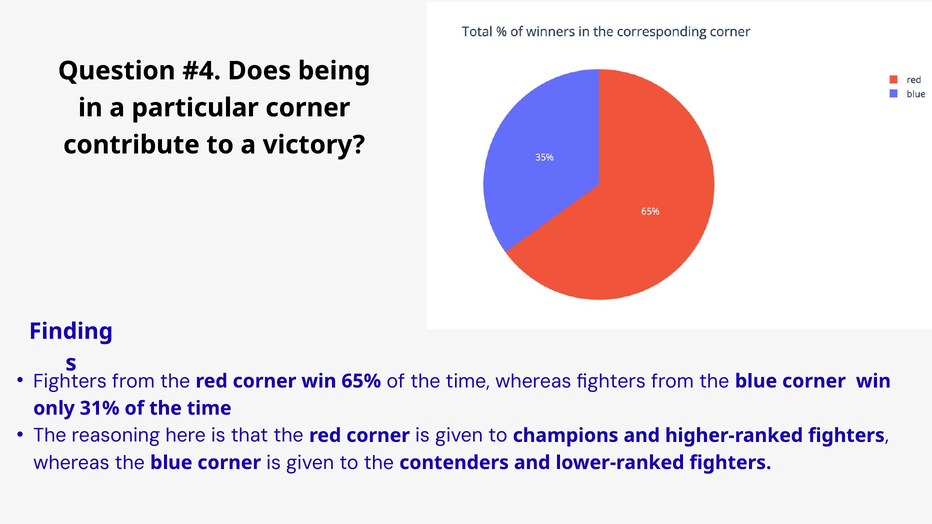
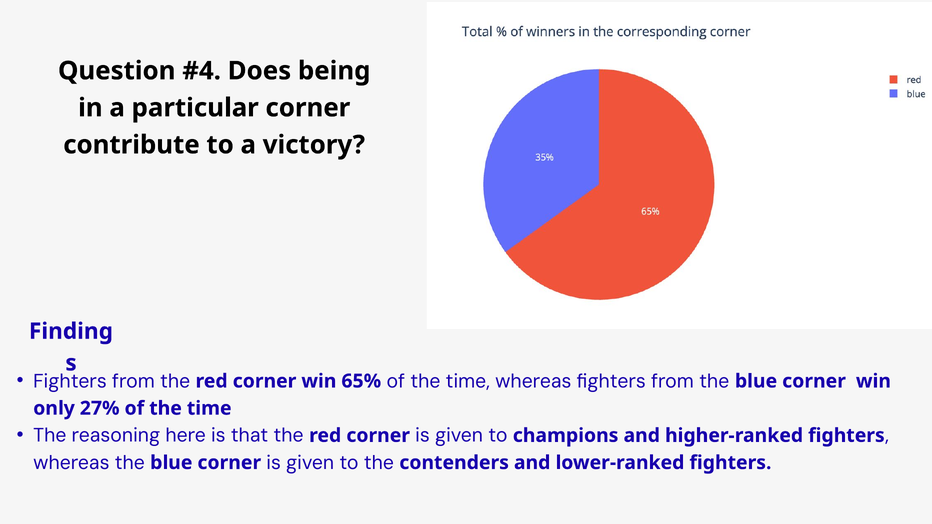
31%: 31% -> 27% (100, 408)
